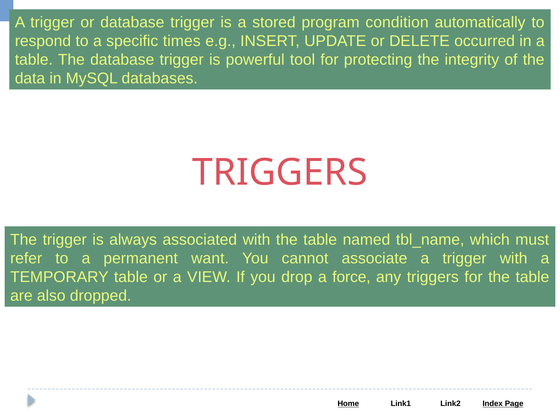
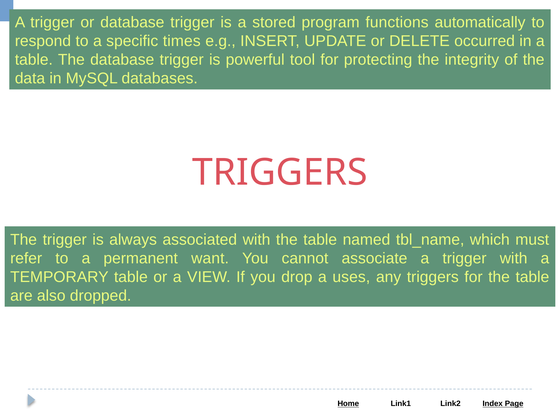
condition: condition -> functions (397, 22)
force: force -> uses (351, 277)
